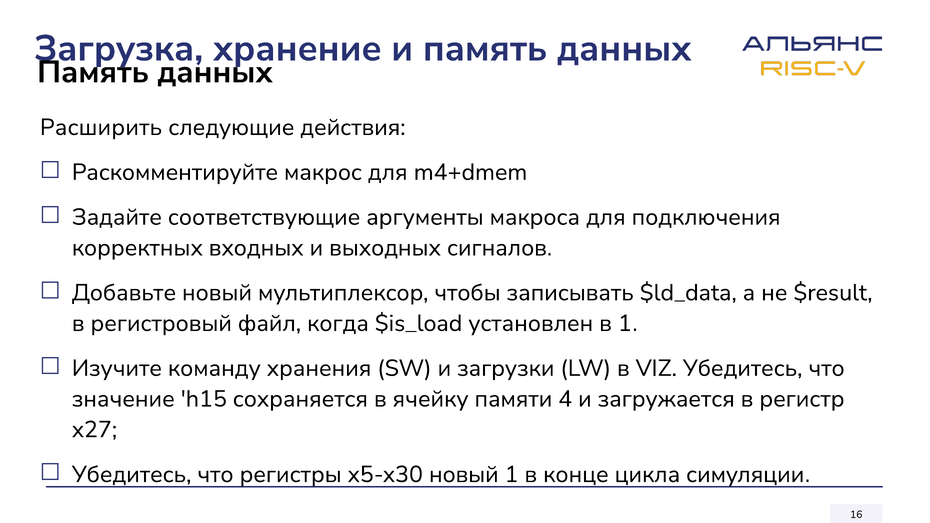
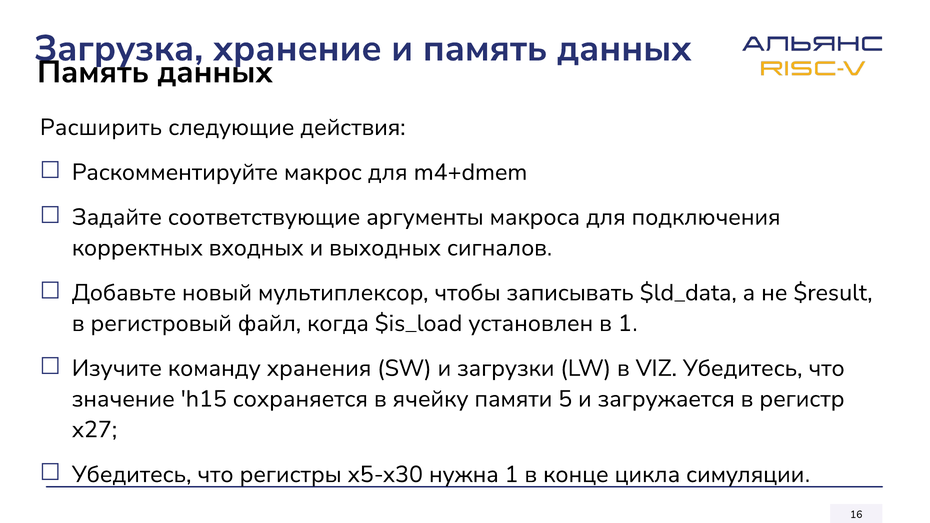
4: 4 -> 5 (565, 399)
x5-x30 новый: новый -> нужна (464, 475)
